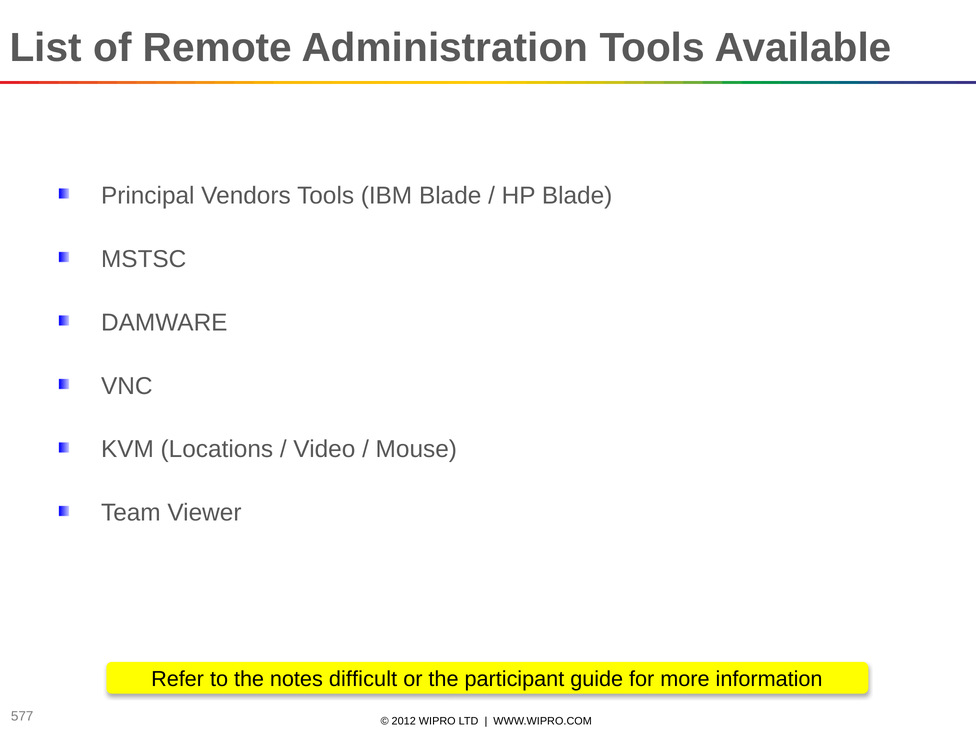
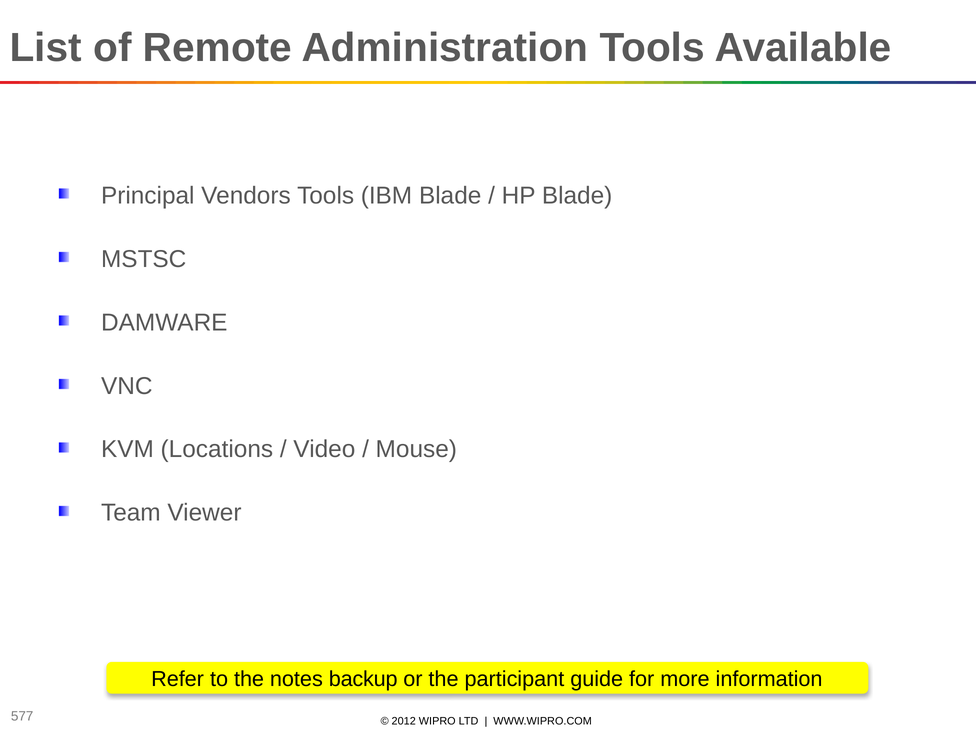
difficult: difficult -> backup (363, 679)
